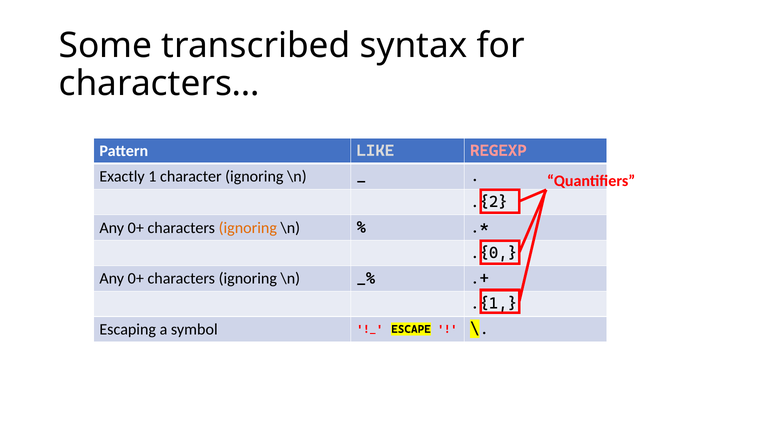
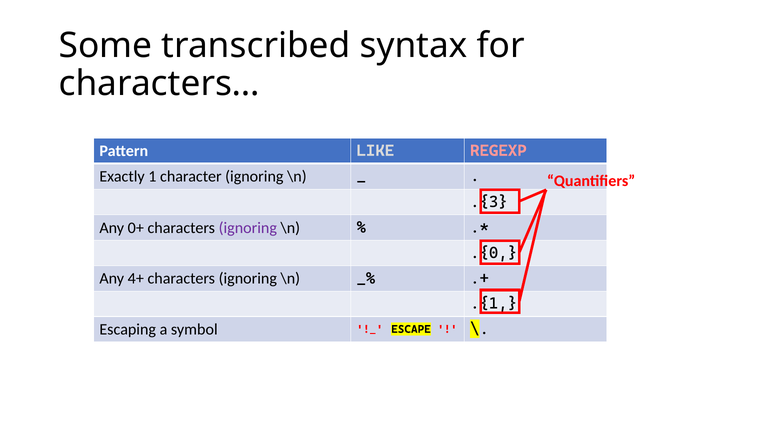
.{2: .{2 -> .{3 (489, 202)
ignoring colour: orange -> purple (248, 228)
0+: 0+ -> 4+ (136, 279)
